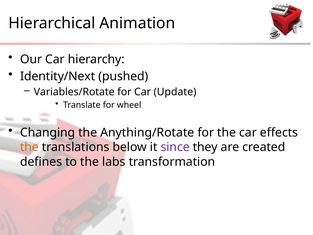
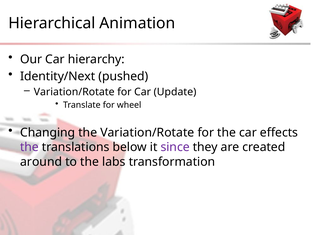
Variables/Rotate: Variables/Rotate -> Variation/Rotate (74, 92)
the Anything/Rotate: Anything/Rotate -> Variation/Rotate (147, 132)
the colour: orange -> purple (29, 147)
defines: defines -> around (41, 162)
